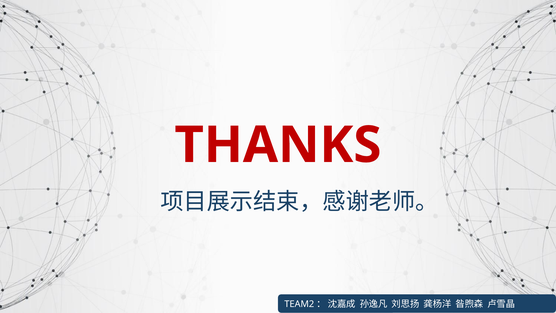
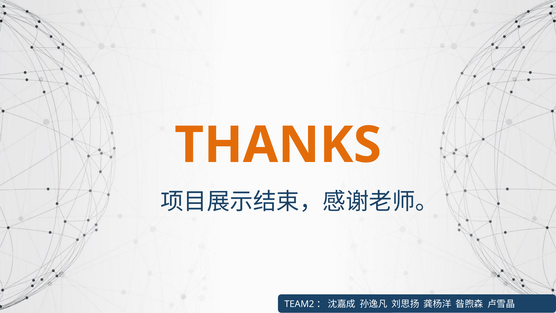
THANKS colour: red -> orange (278, 145)
